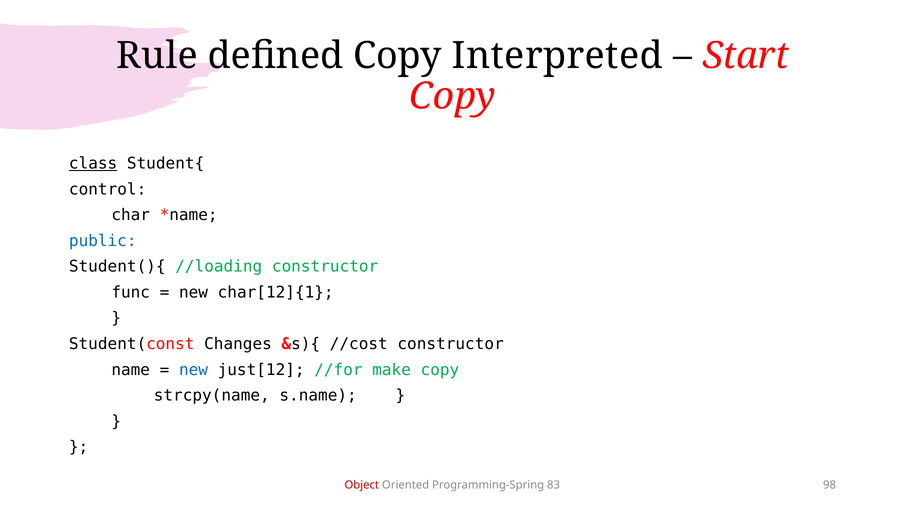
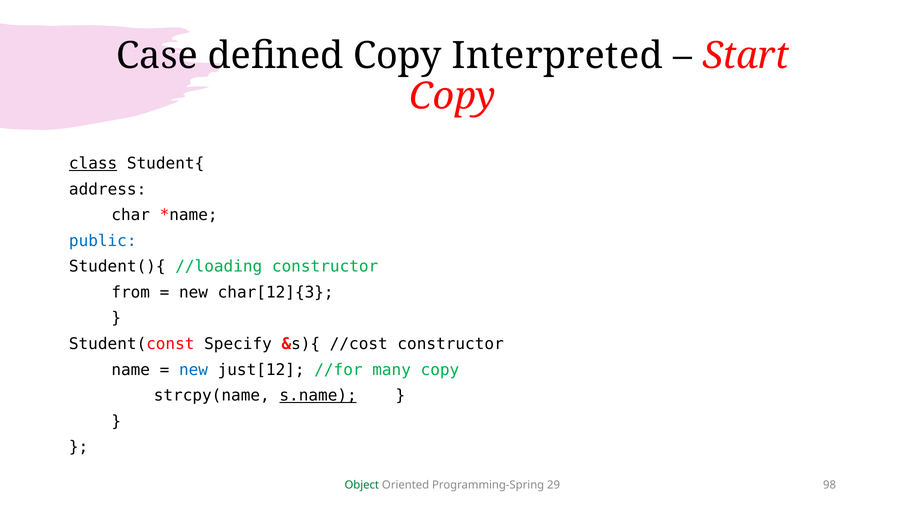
Rule: Rule -> Case (157, 56)
control: control -> address (108, 189)
func: func -> from (131, 292)
char[12]{1: char[12]{1 -> char[12]{3 (276, 292)
Changes: Changes -> Specify (238, 344)
make: make -> many (392, 370)
s.name underline: none -> present (318, 396)
Object colour: red -> green (362, 485)
83: 83 -> 29 (554, 485)
